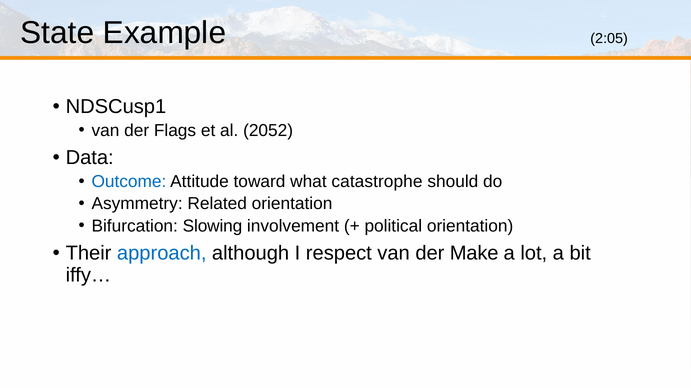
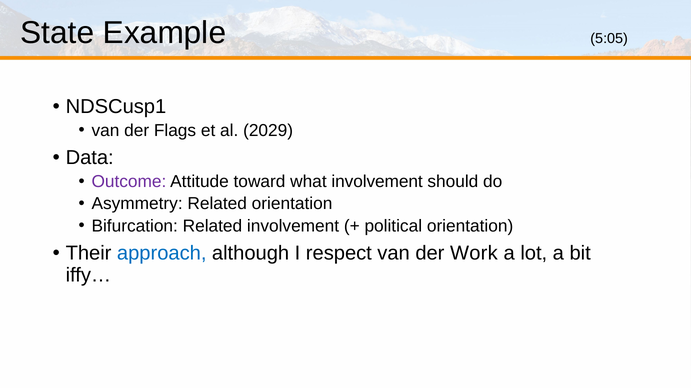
2:05: 2:05 -> 5:05 (609, 38)
2052: 2052 -> 2029 (268, 131)
Outcome colour: blue -> purple (129, 182)
what catastrophe: catastrophe -> involvement (377, 182)
Bifurcation Slowing: Slowing -> Related (212, 226)
Make: Make -> Work (474, 254)
